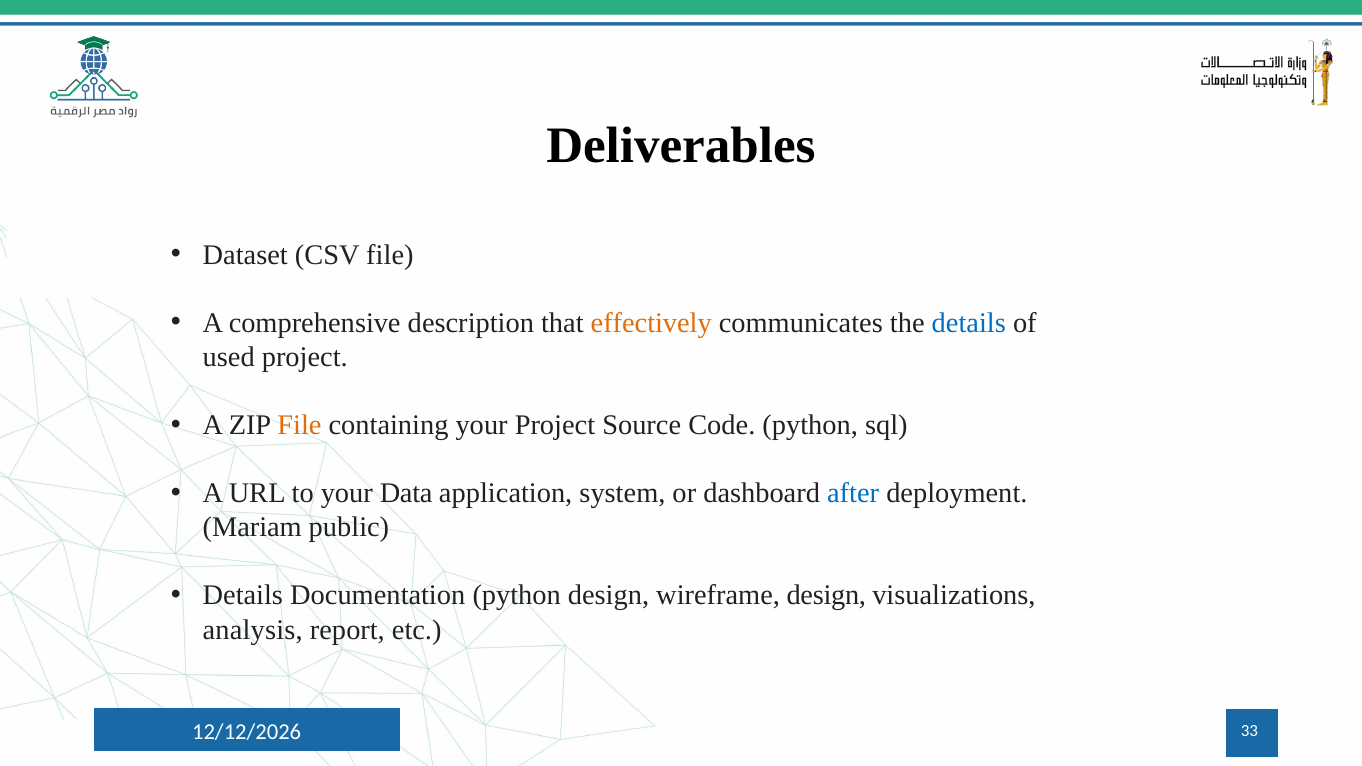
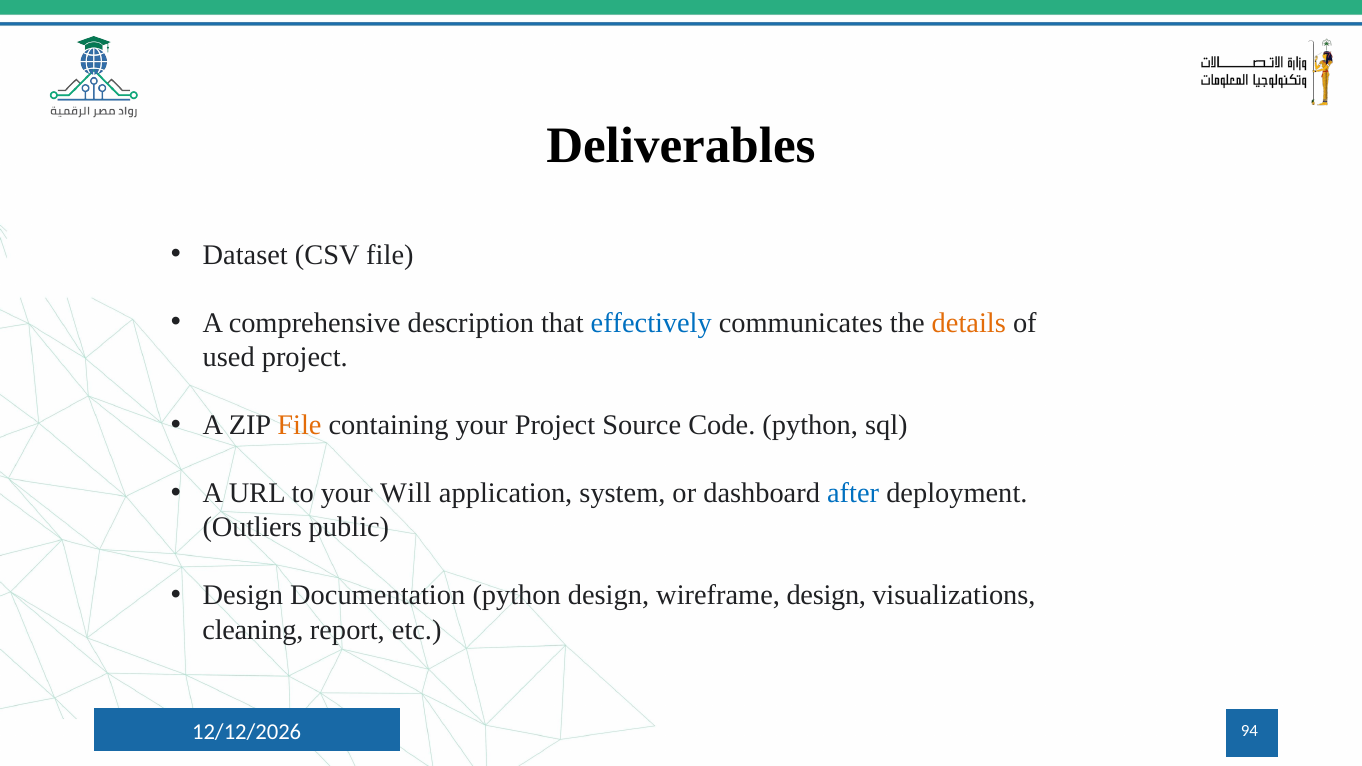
effectively colour: orange -> blue (651, 323)
details colour: blue -> orange (969, 323)
Data: Data -> Will (406, 493)
Mariam: Mariam -> Outliers (252, 528)
Details: Details -> Design (243, 596)
analysis: analysis -> cleaning (253, 630)
33: 33 -> 94 (1249, 731)
